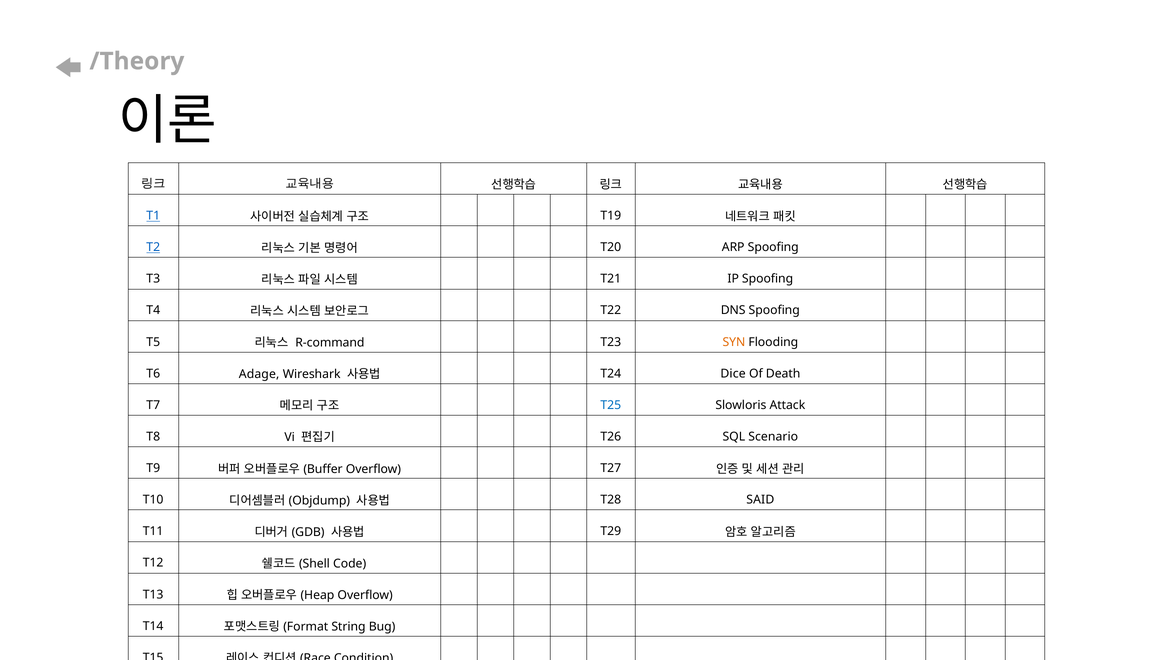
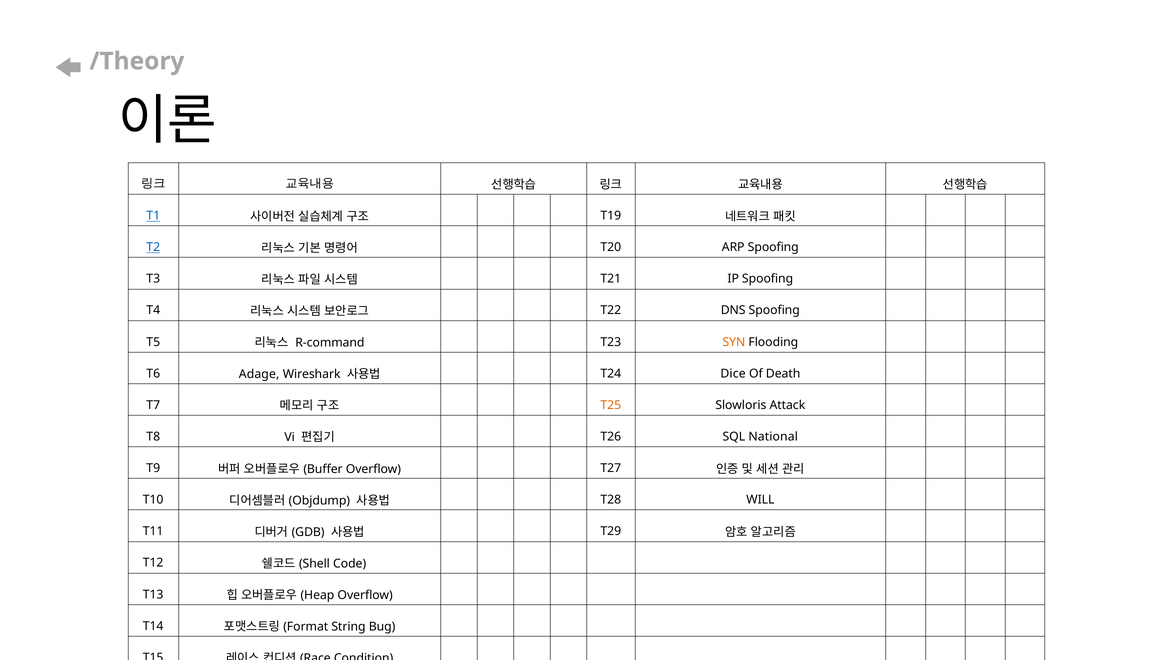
T25 colour: blue -> orange (611, 405)
Scenario: Scenario -> National (773, 437)
SAID: SAID -> WILL (760, 500)
